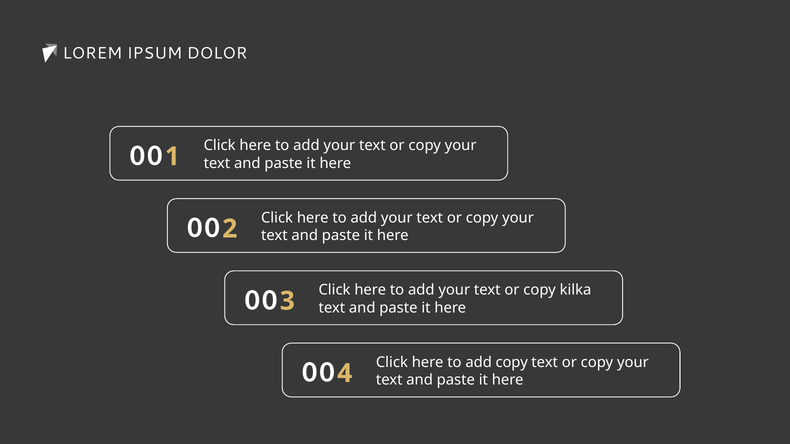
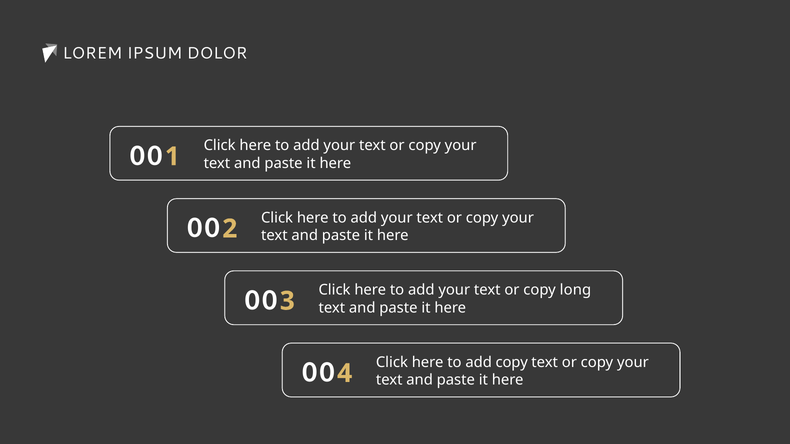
kilka: kilka -> long (575, 290)
